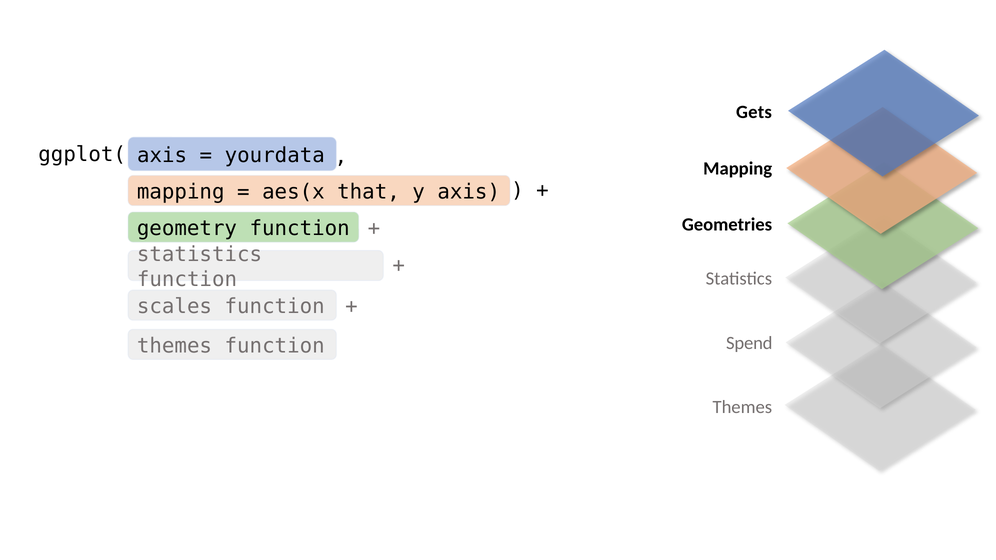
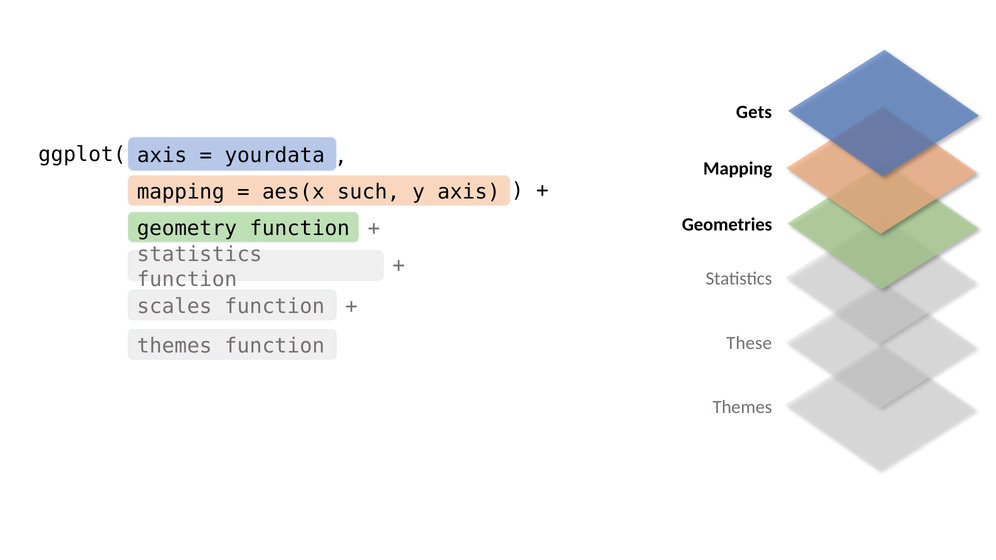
that: that -> such (368, 192)
Spend: Spend -> These (749, 343)
